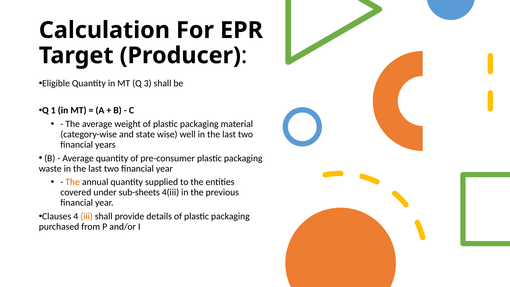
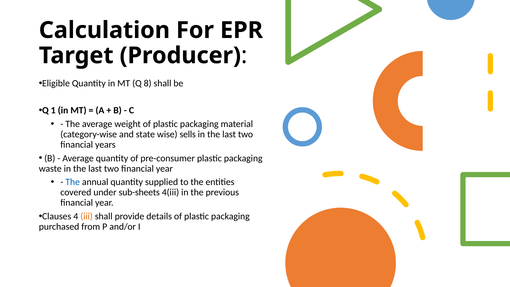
3: 3 -> 8 (148, 83)
well: well -> sells (188, 134)
The colour: orange -> blue (73, 182)
